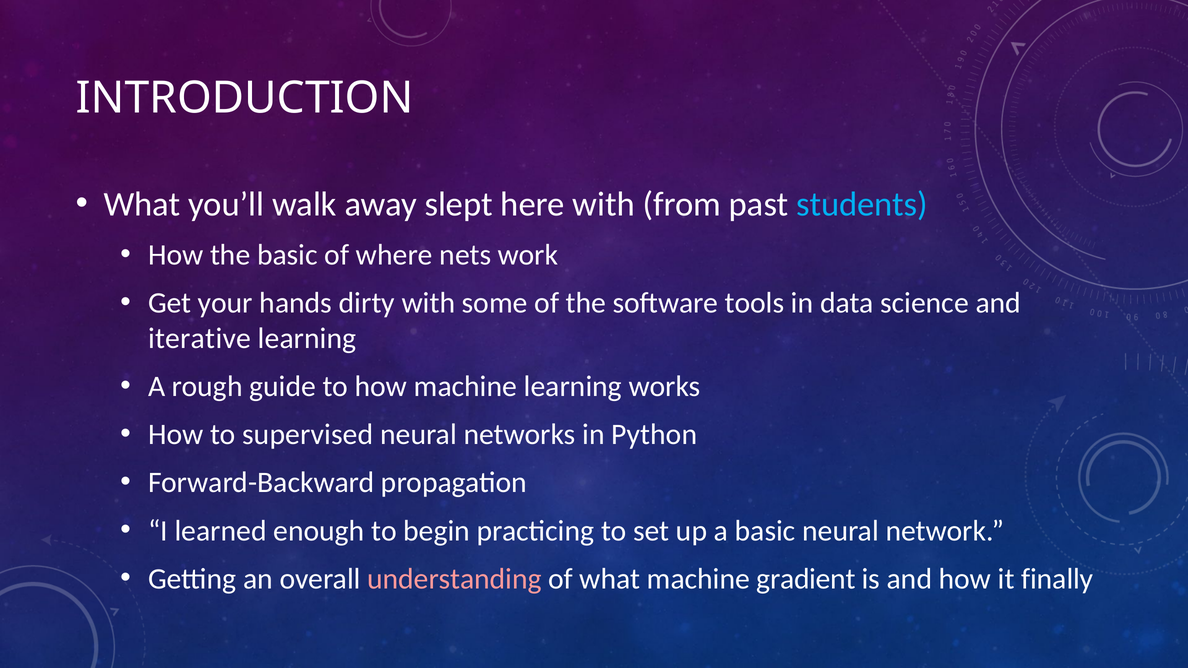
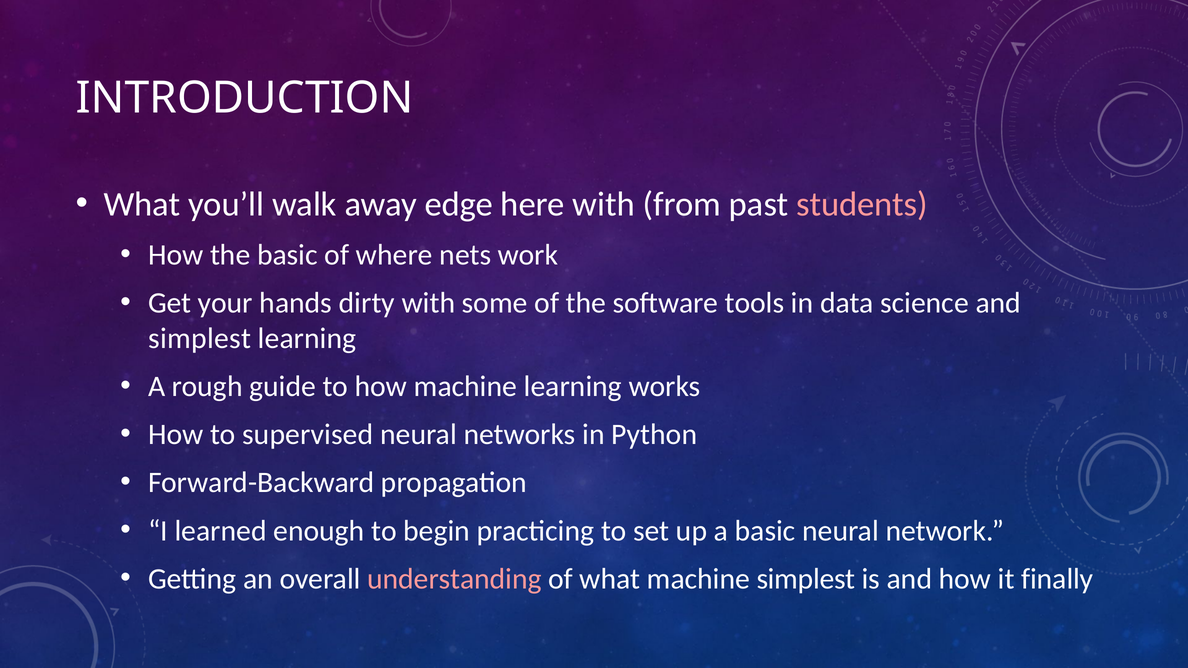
slept: slept -> edge (459, 204)
students colour: light blue -> pink (862, 204)
iterative: iterative -> simplest (200, 339)
machine gradient: gradient -> simplest (806, 579)
